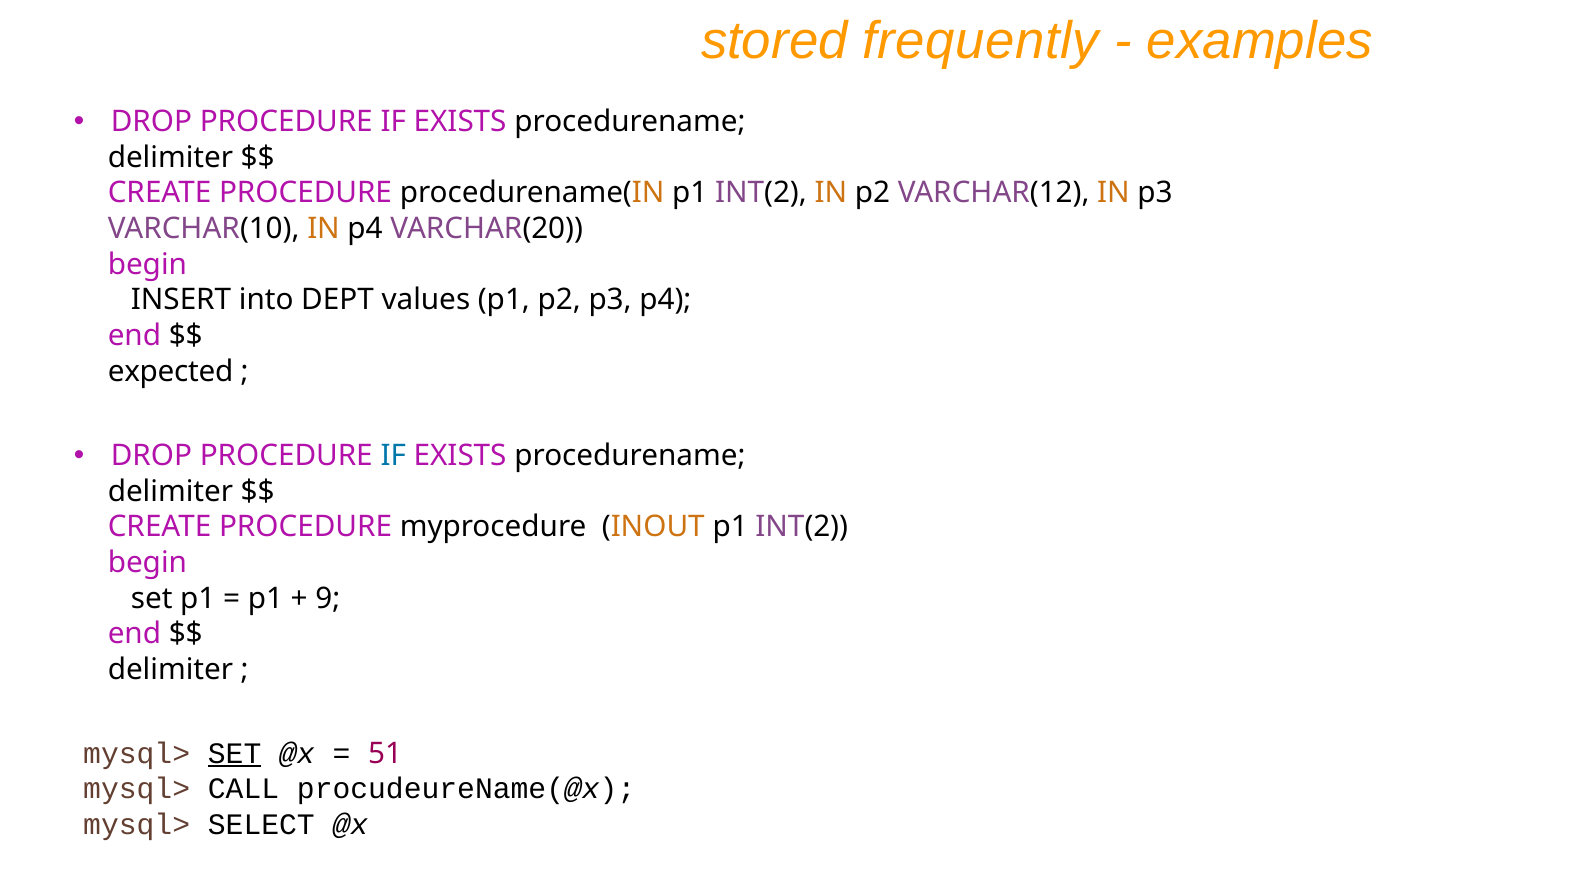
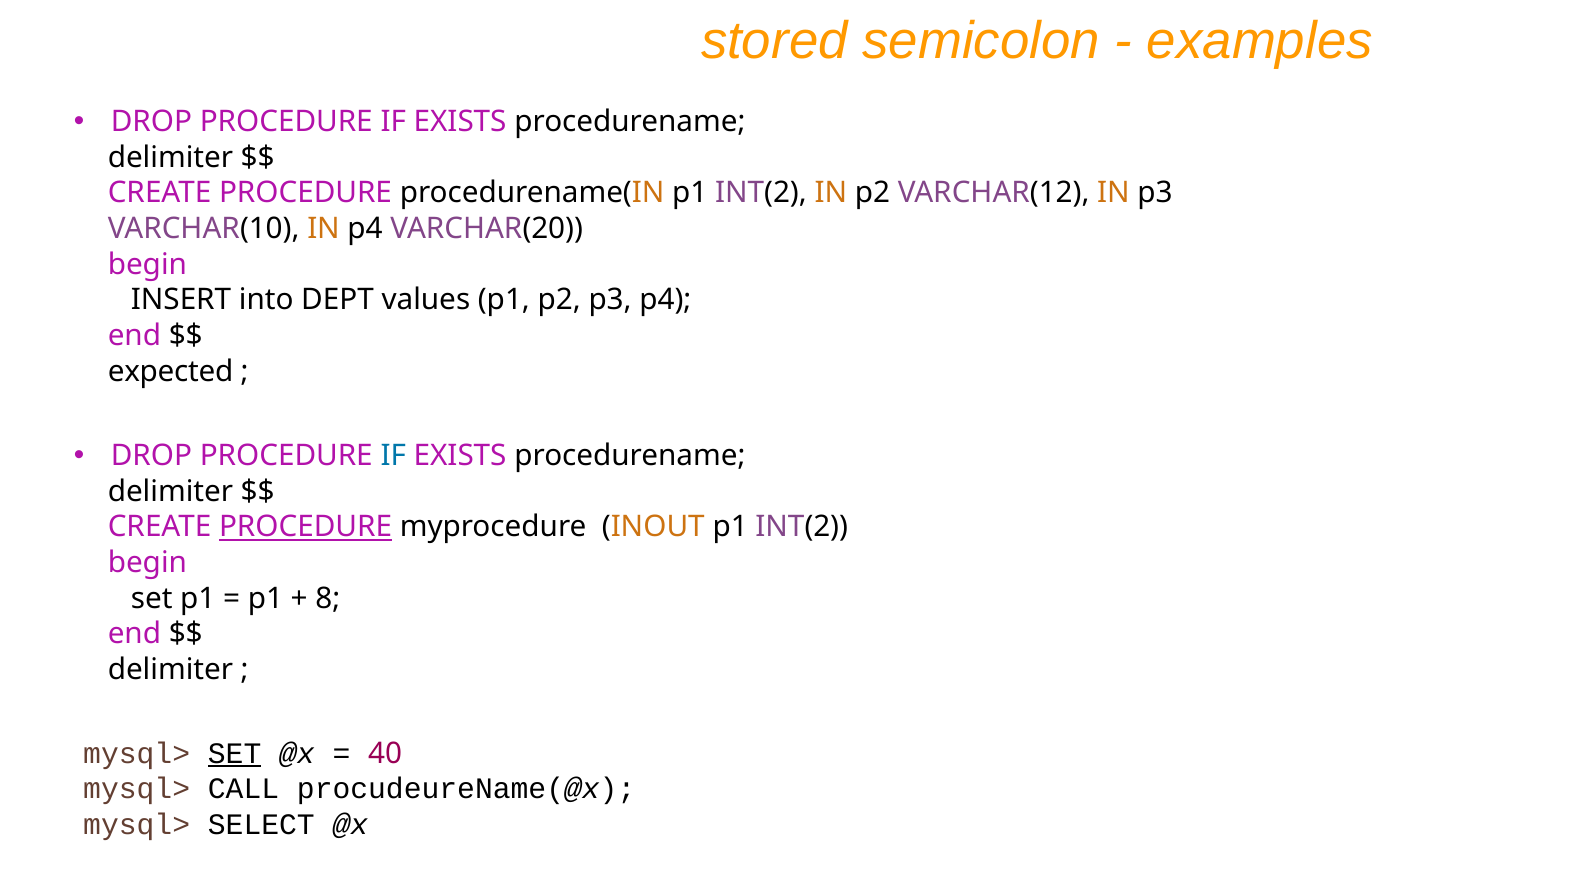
frequently: frequently -> semicolon (981, 41)
PROCEDURE underline: none -> present (306, 527)
9: 9 -> 8 (328, 598)
51: 51 -> 40 (385, 753)
